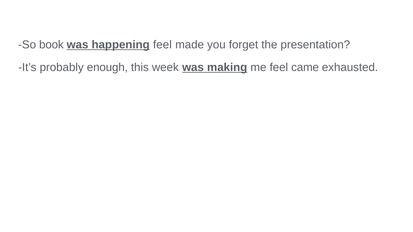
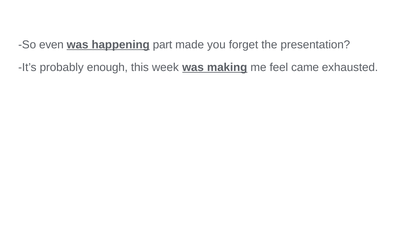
book: book -> even (51, 45)
happening feel: feel -> part (163, 45)
